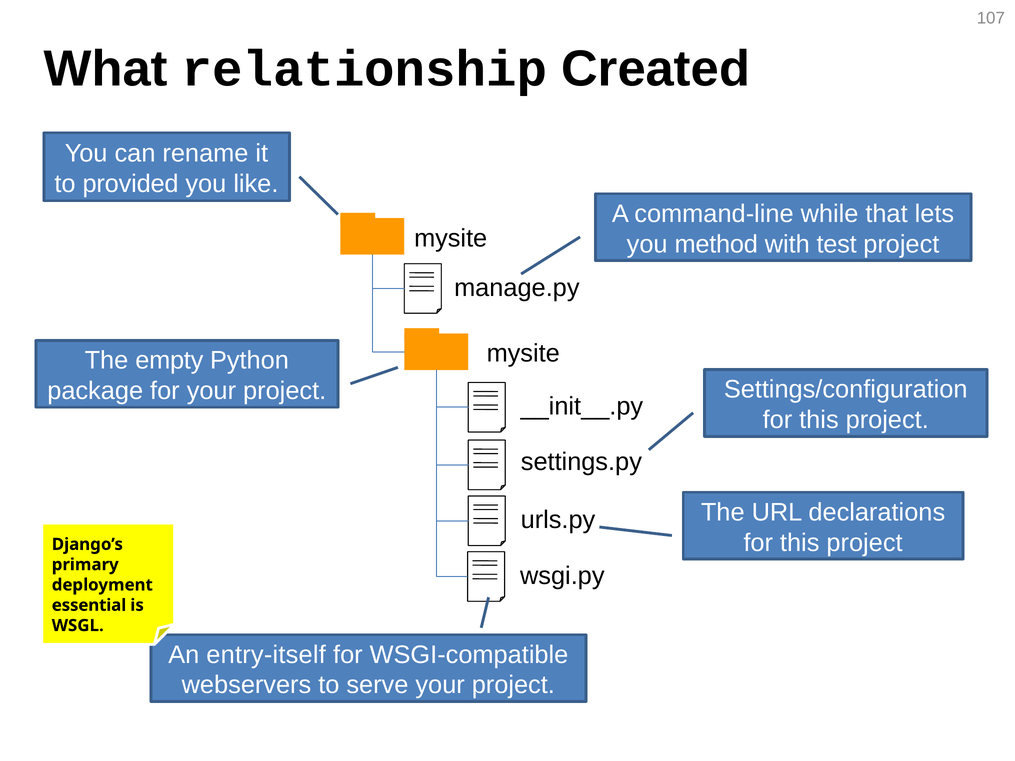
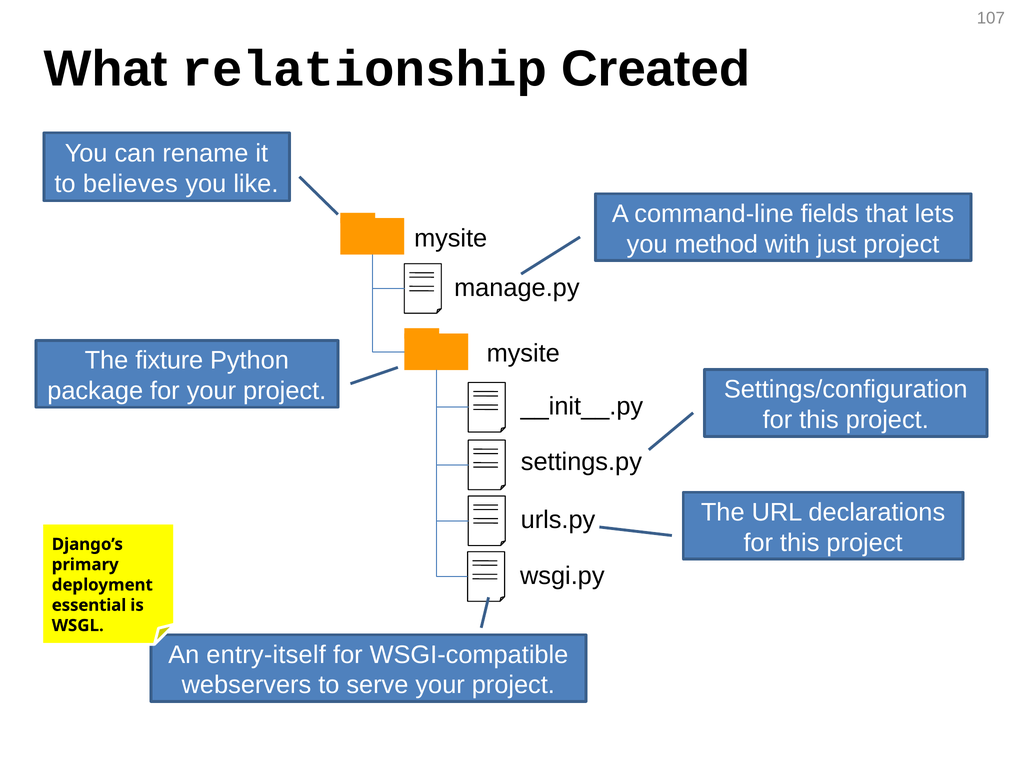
provided: provided -> believes (130, 184)
while: while -> fields (830, 214)
test: test -> just (837, 244)
empty: empty -> fixture (169, 361)
